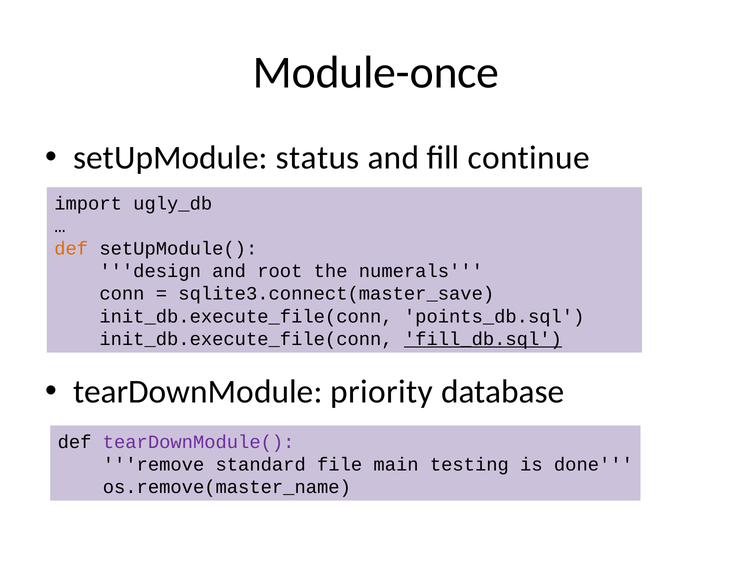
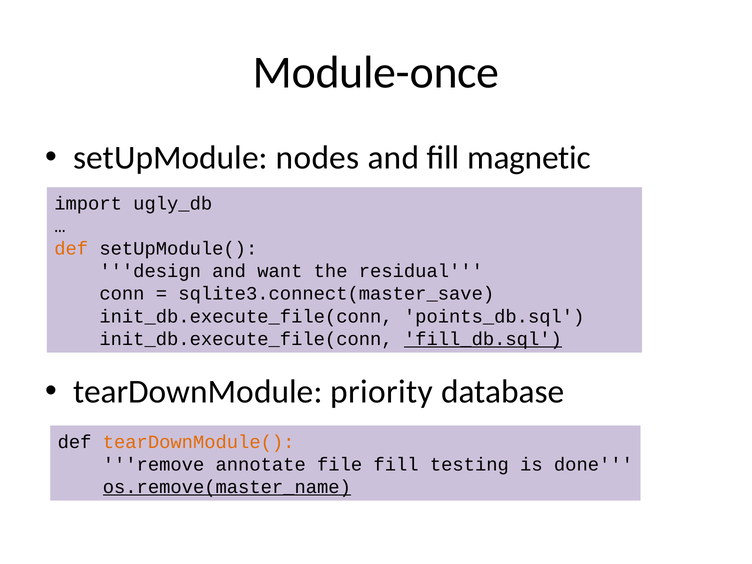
status: status -> nodes (318, 158)
continue: continue -> magnetic (529, 158)
root: root -> want (280, 271)
numerals: numerals -> residual (421, 271)
tearDownModule( colour: purple -> orange (199, 442)
standard: standard -> annotate (261, 464)
file main: main -> fill (396, 464)
os.remove(master_name underline: none -> present (227, 487)
